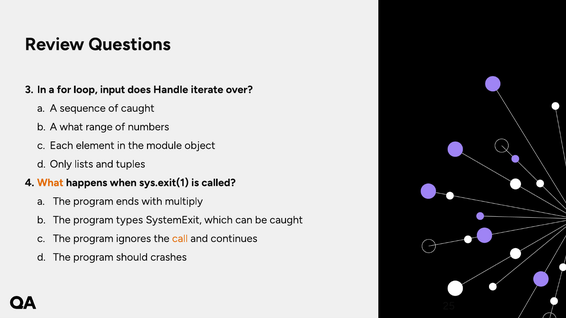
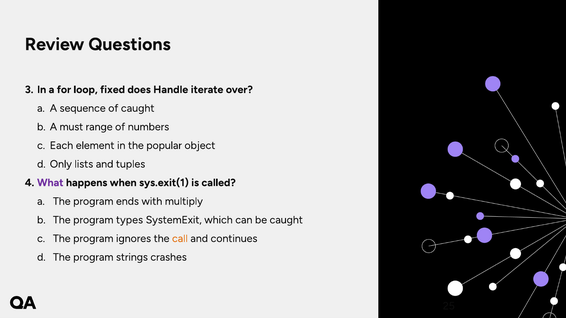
input: input -> fixed (113, 90)
A what: what -> must (71, 127)
module: module -> popular (164, 146)
What colour: orange -> purple (50, 183)
should: should -> strings (132, 257)
